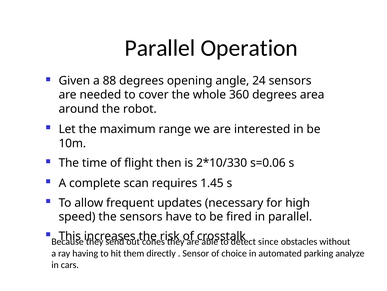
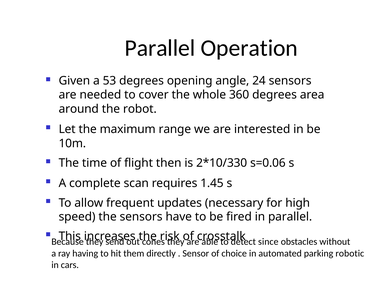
88: 88 -> 53 (109, 80)
analyze: analyze -> robotic (350, 253)
